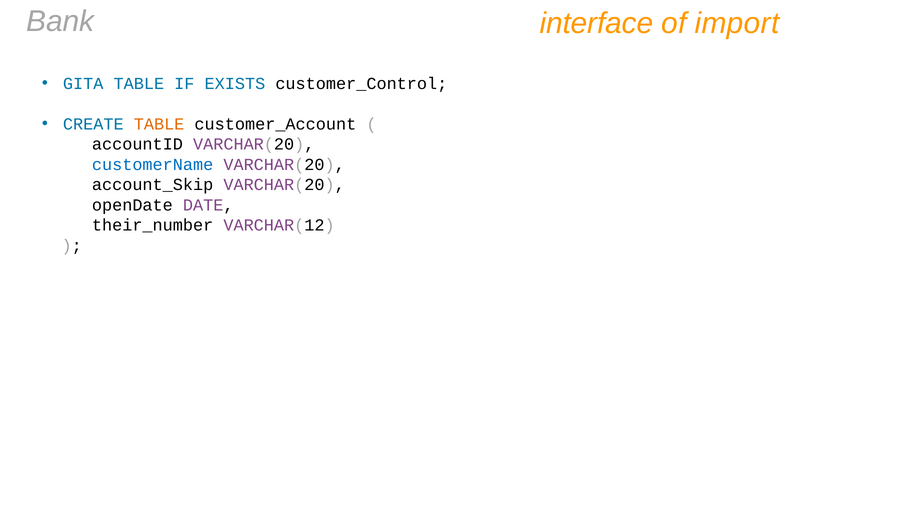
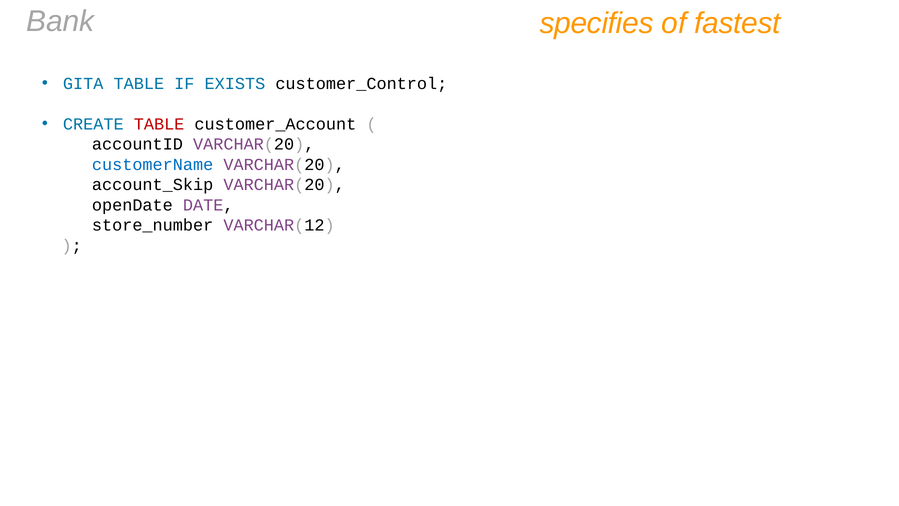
interface: interface -> specifies (597, 23)
import: import -> fastest (737, 23)
TABLE colour: orange -> red (159, 124)
their_number: their_number -> store_number (153, 225)
